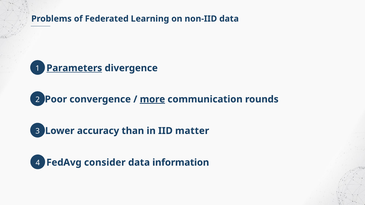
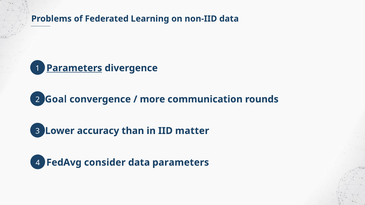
Poor: Poor -> Goal (56, 99)
more underline: present -> none (152, 99)
information: information -> parameters (181, 163)
